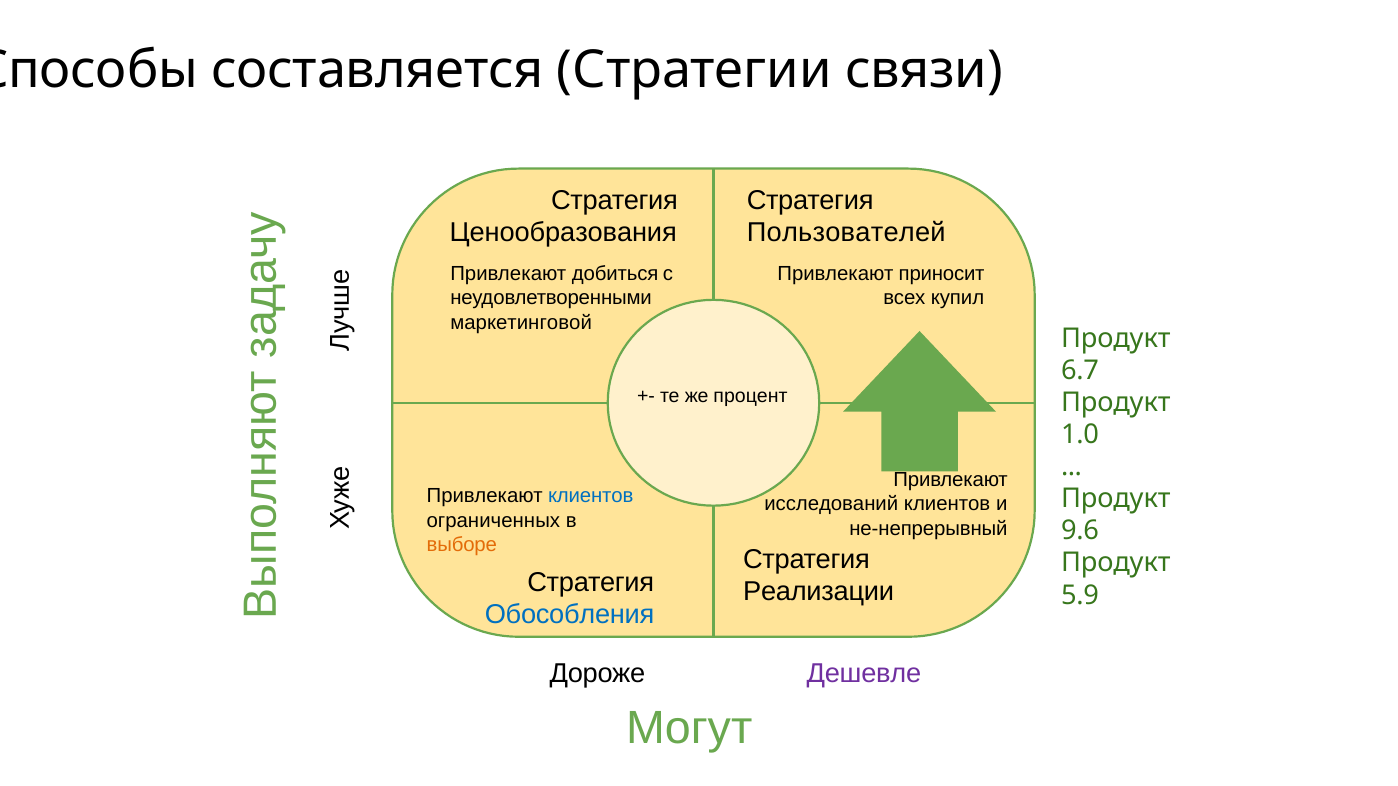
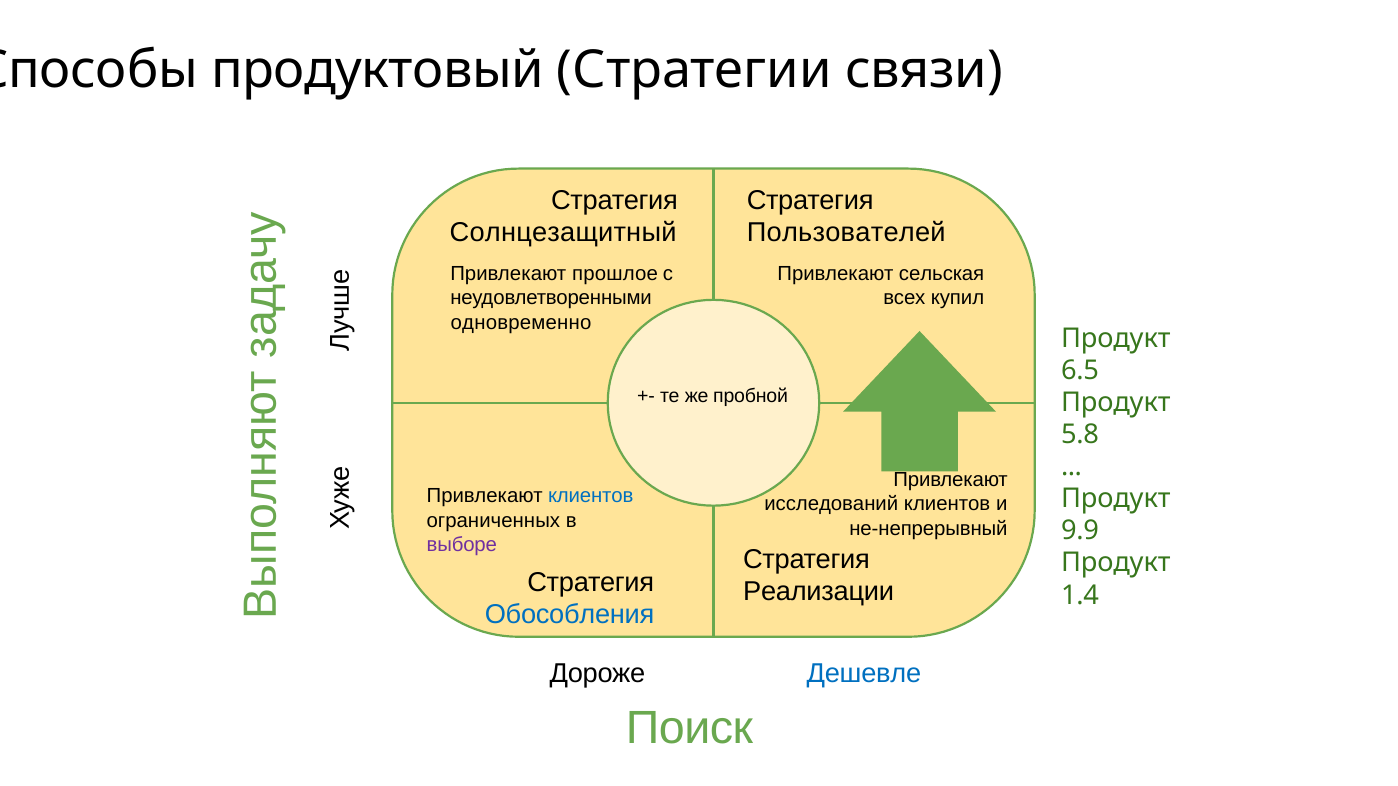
составляется: составляется -> продуктовый (378, 71)
Ценообразования: Ценообразования -> Солнцезащитный (563, 233)
добиться: добиться -> прошлое (615, 274)
приносит: приносит -> сельская (942, 274)
маркетинговой: маркетинговой -> одновременно (521, 323)
6.7: 6.7 -> 6.5 (1080, 371)
процент: процент -> пробной (751, 397)
1.0: 1.0 -> 5.8 (1080, 435)
9.6: 9.6 -> 9.9 (1080, 531)
выборе colour: orange -> purple (462, 545)
5.9: 5.9 -> 1.4 (1080, 595)
Дешевле colour: purple -> blue (864, 674)
Могут: Могут -> Поиск (689, 728)
